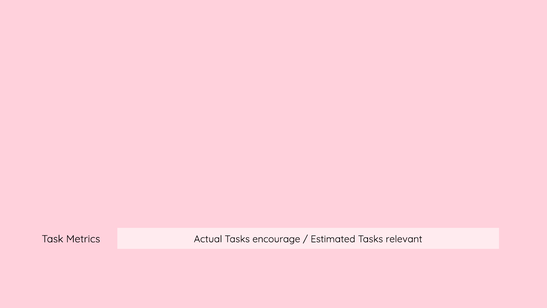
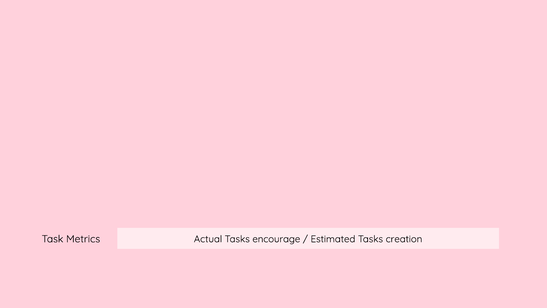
relevant: relevant -> creation (404, 239)
